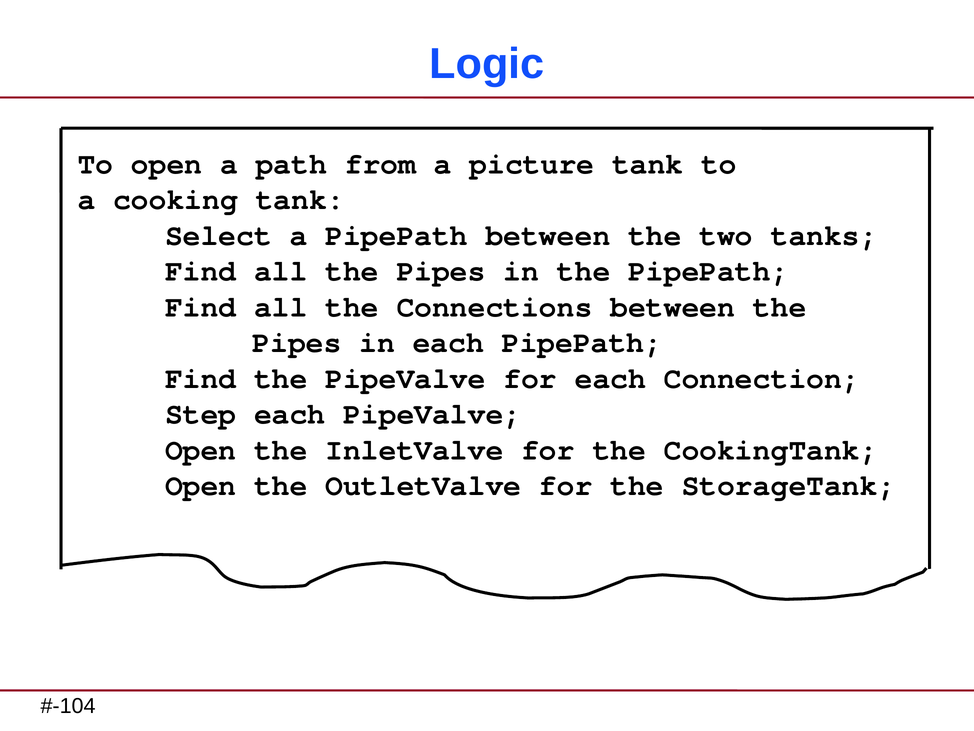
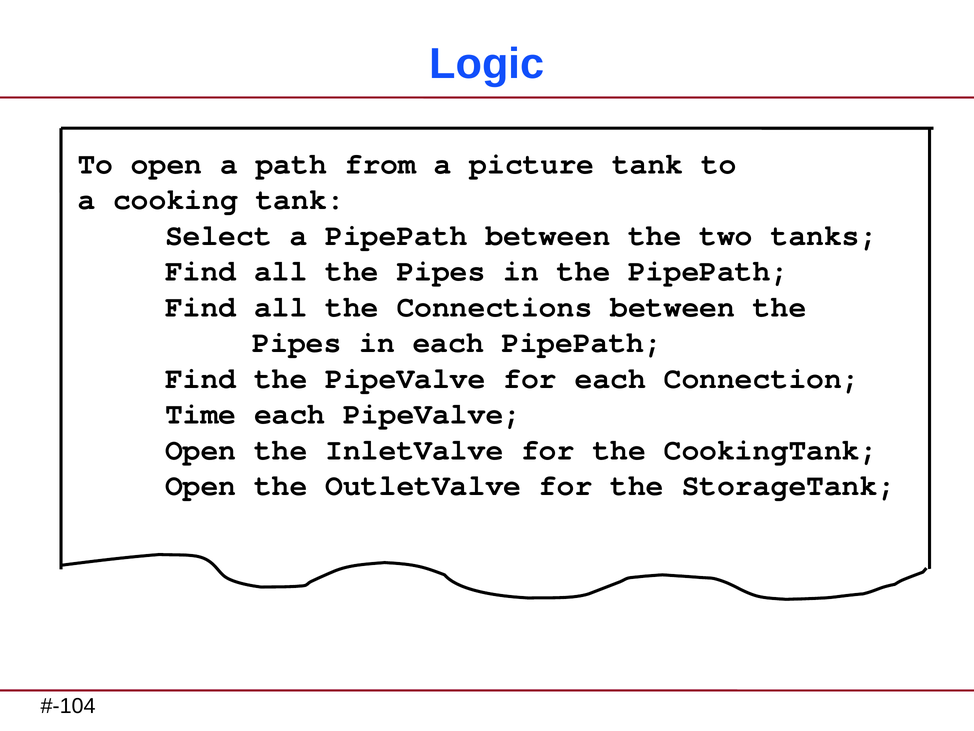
Step: Step -> Time (201, 414)
